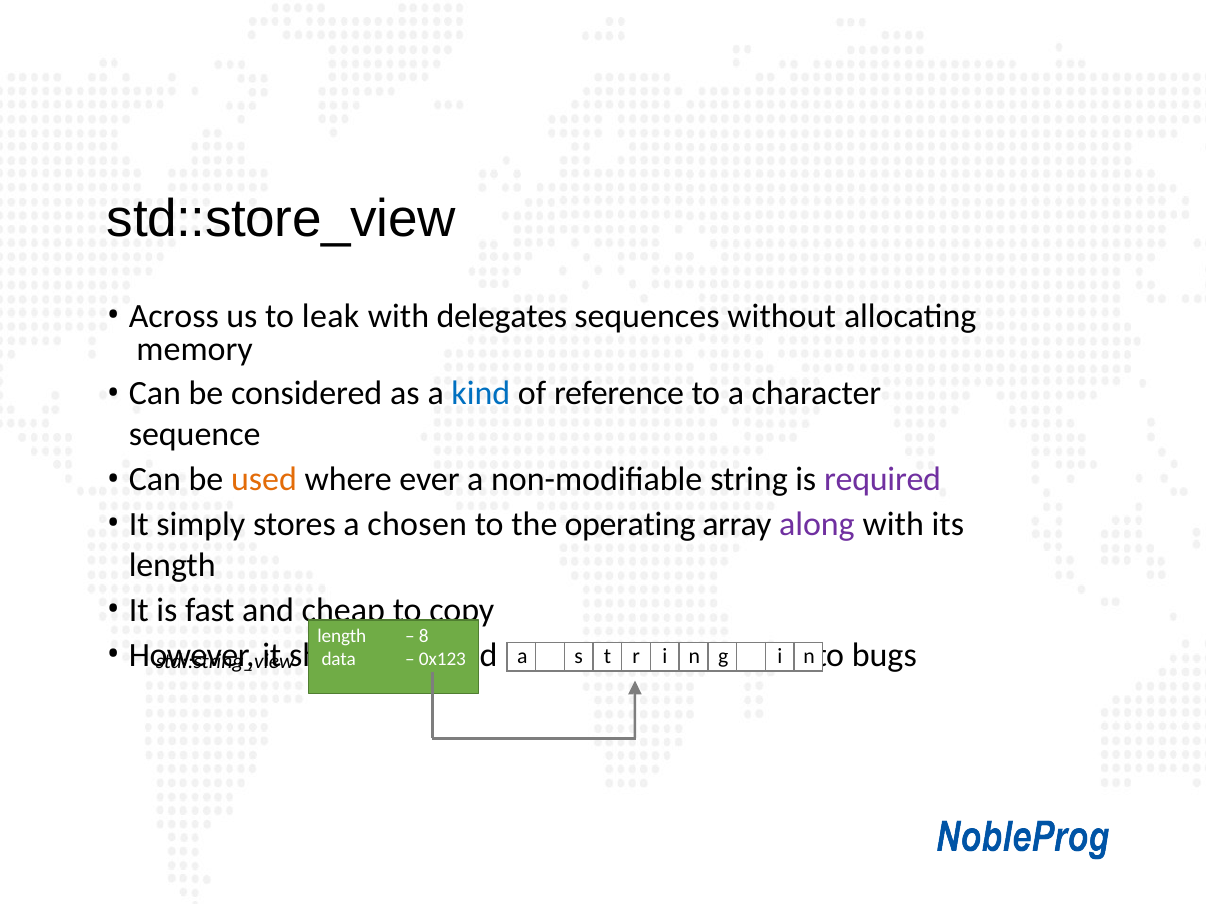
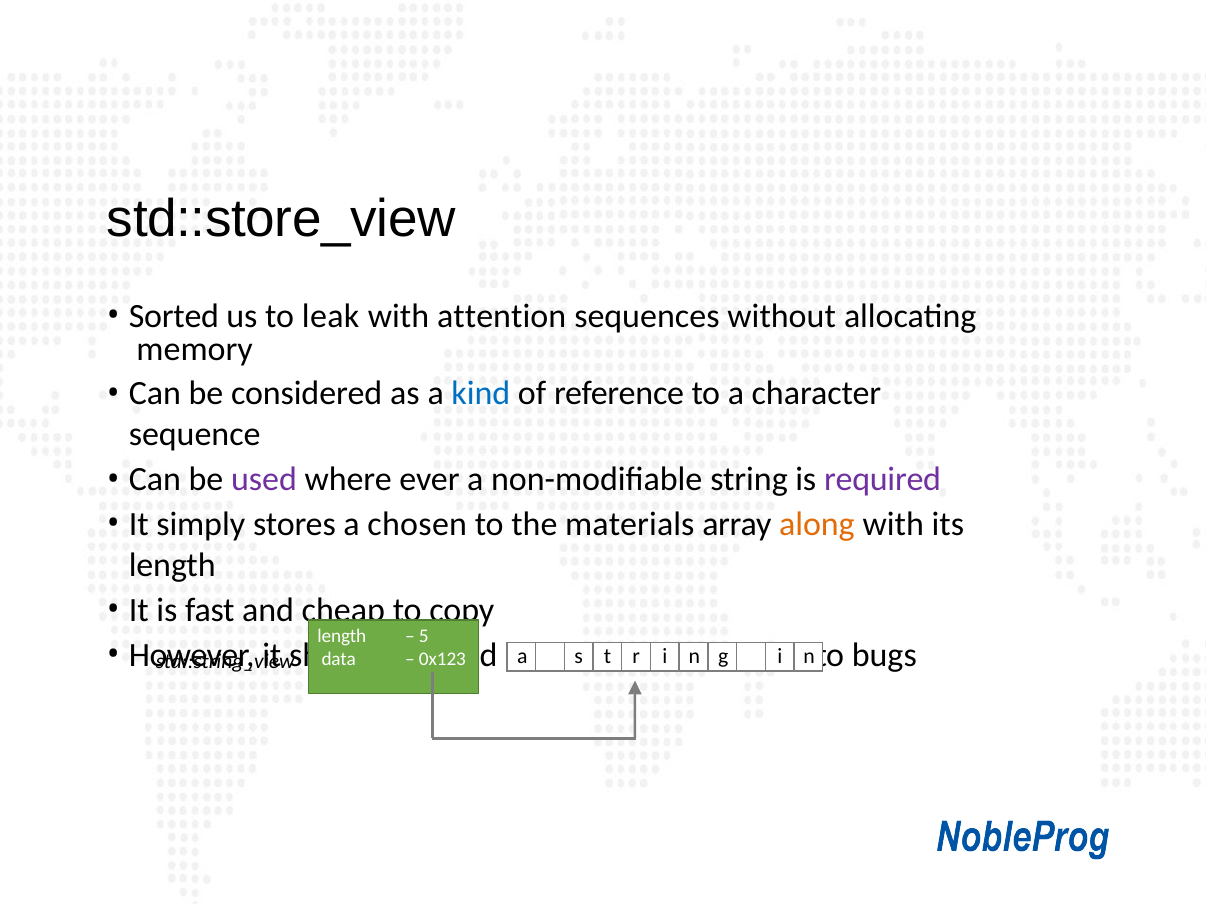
Across: Across -> Sorted (174, 316)
delegates: delegates -> attention (502, 316)
used colour: orange -> purple (264, 480)
operating: operating -> materials (630, 525)
along colour: purple -> orange (817, 525)
8: 8 -> 5 (424, 637)
